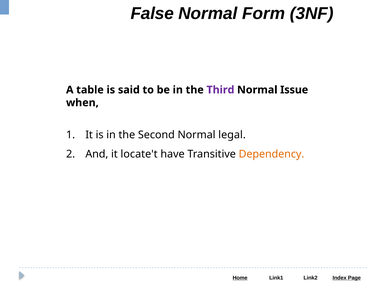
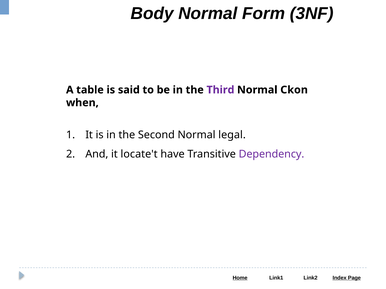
False: False -> Body (152, 13)
Issue: Issue -> Ckon (294, 90)
Dependency colour: orange -> purple (271, 154)
